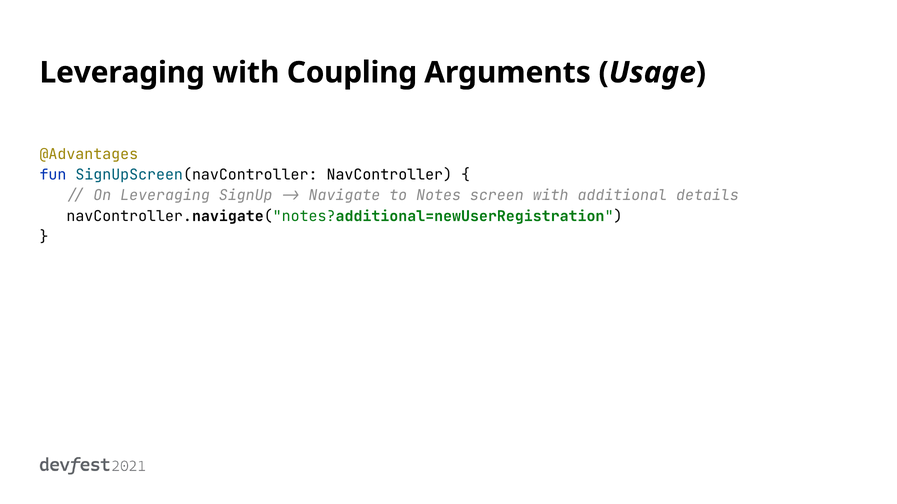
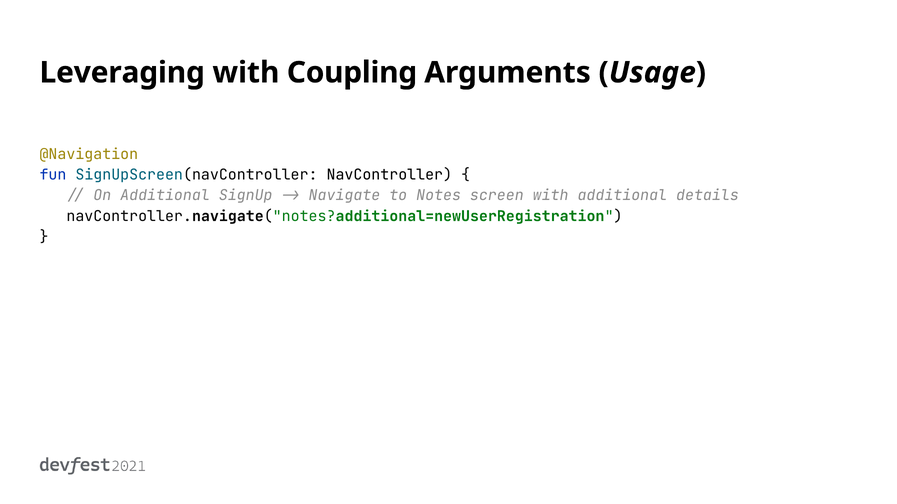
@Advantages: @Advantages -> @Navigation (89, 155)
On Leveraging: Leveraging -> Additional (165, 196)
